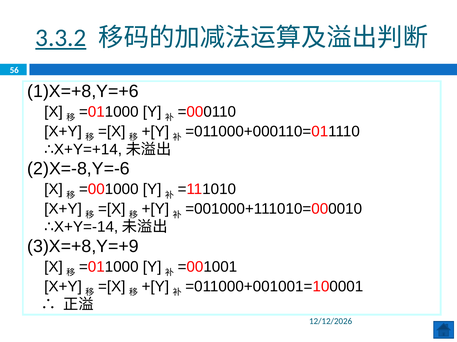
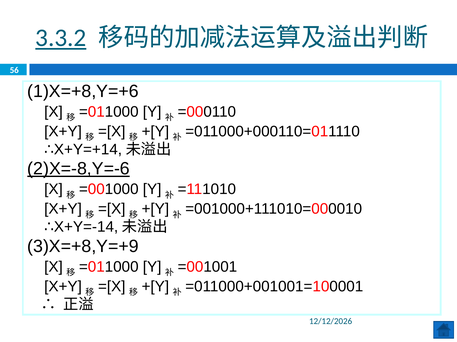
2)X=-8,Y=-6 underline: none -> present (79, 169)
